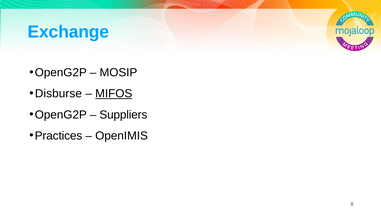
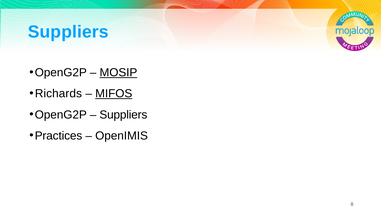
Exchange: Exchange -> Suppliers (68, 32)
MOSIP underline: none -> present (118, 73)
Disburse: Disburse -> Richards (58, 94)
